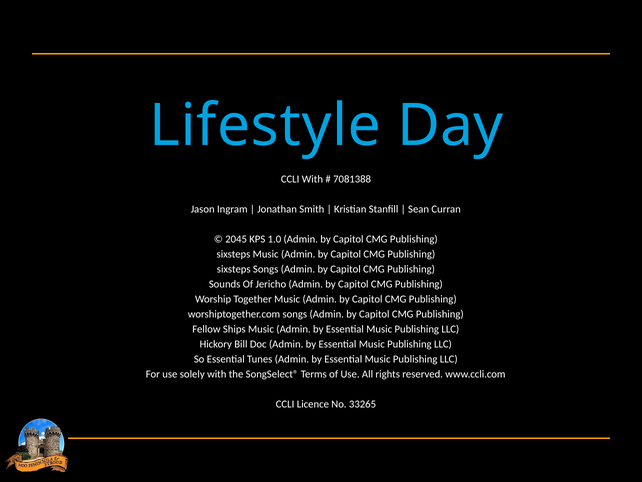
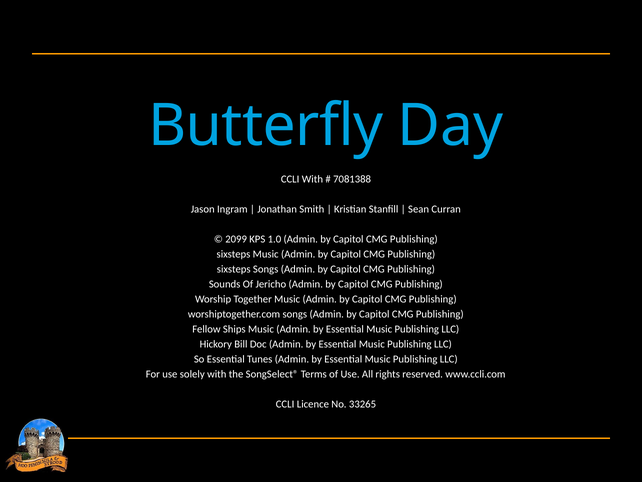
Lifestyle: Lifestyle -> Butterfly (266, 125)
2045: 2045 -> 2099 (236, 239)
